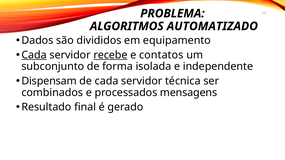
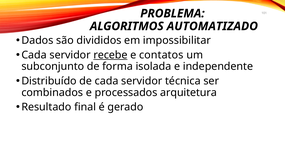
equipamento: equipamento -> impossibilitar (177, 41)
Cada underline: present -> none (34, 55)
Dispensam: Dispensam -> Distribuído (49, 81)
mensagens: mensagens -> arquitetura (189, 93)
